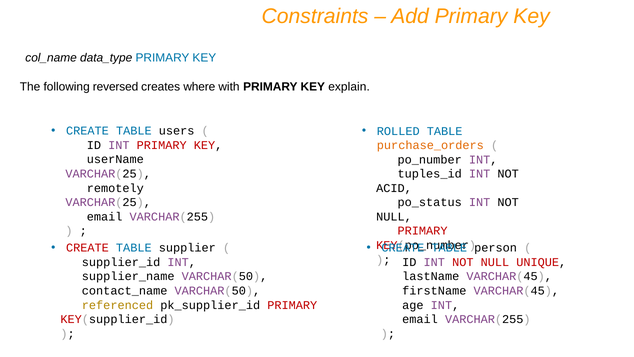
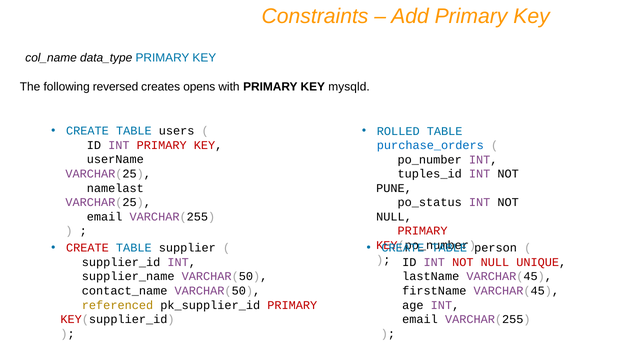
where: where -> opens (199, 87)
explain: explain -> mysqld (349, 87)
purchase_orders colour: orange -> blue (430, 145)
remotely: remotely -> namelast (115, 188)
ACID: ACID -> PUNE (394, 188)
